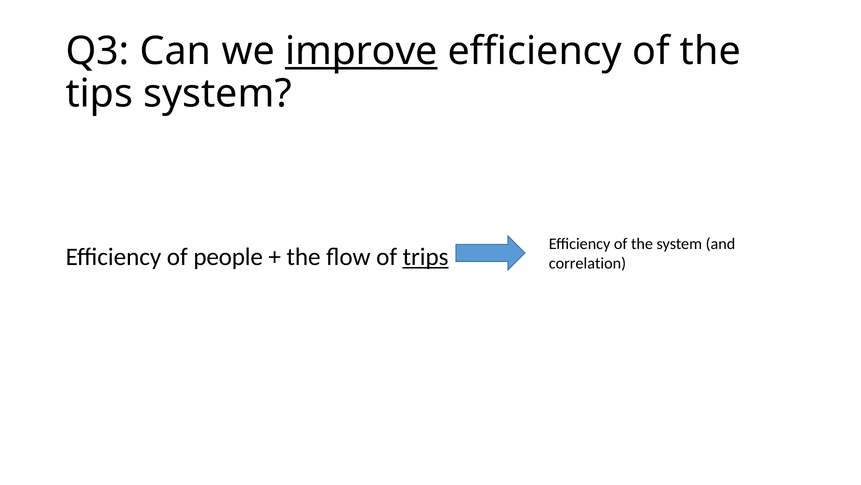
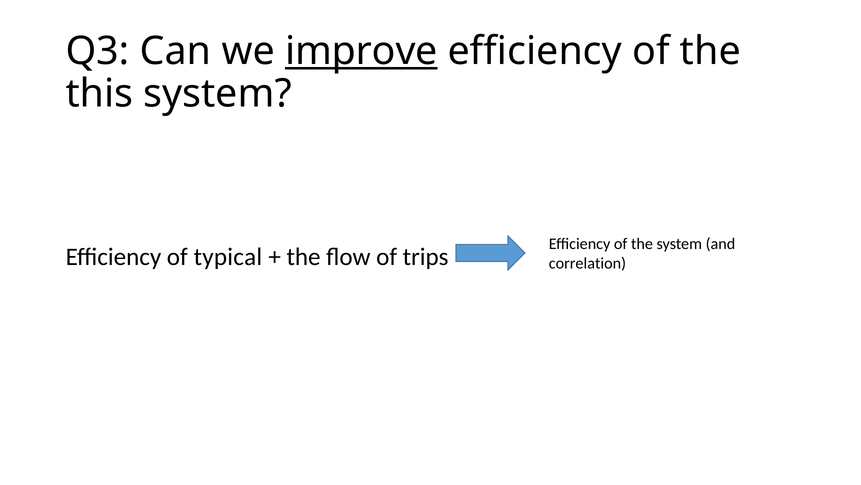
tips: tips -> this (99, 94)
people: people -> typical (228, 257)
trips underline: present -> none (426, 257)
